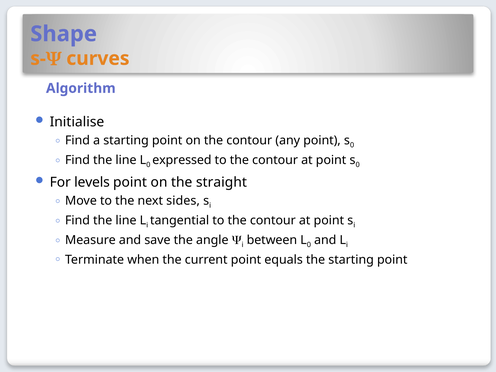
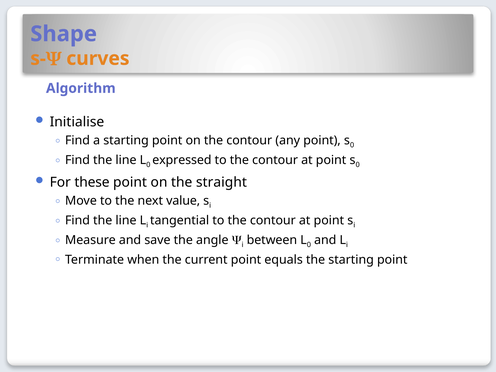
levels: levels -> these (92, 182)
sides: sides -> value (183, 201)
